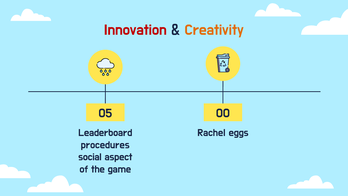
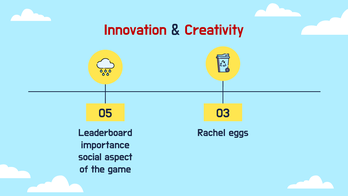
Creativity colour: orange -> red (214, 30)
00: 00 -> 03 (223, 113)
procedures: procedures -> importance (105, 145)
